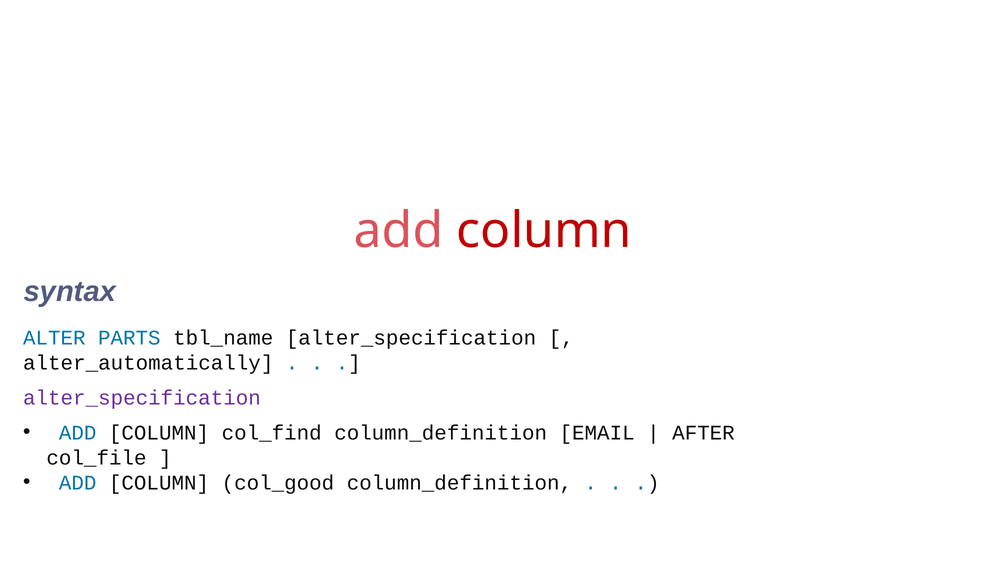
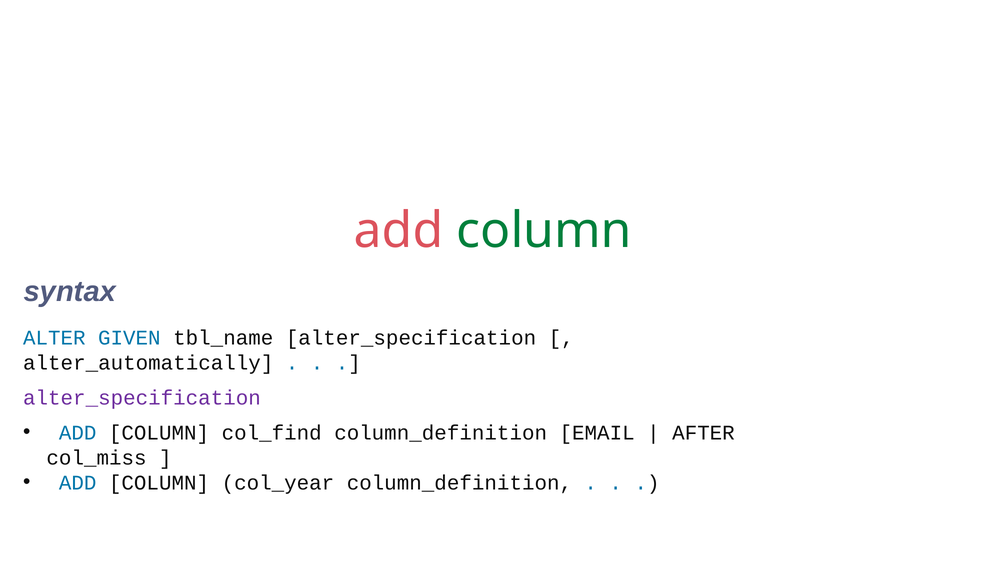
column colour: red -> green (544, 231)
PARTS: PARTS -> GIVEN (129, 338)
col_file: col_file -> col_miss (97, 458)
col_good: col_good -> col_year (278, 483)
